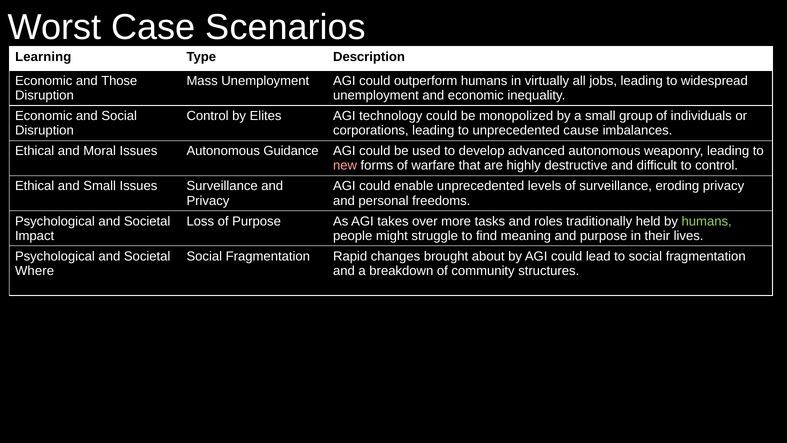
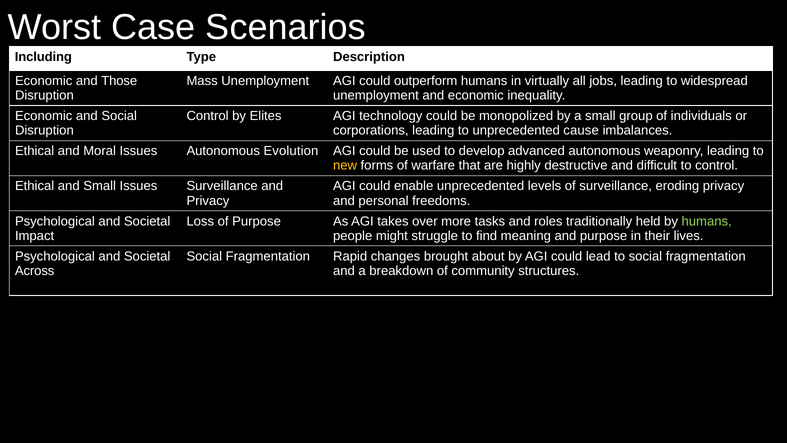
Learning: Learning -> Including (43, 57)
Guidance: Guidance -> Evolution (291, 151)
new colour: pink -> yellow (345, 166)
Where: Where -> Across (35, 271)
